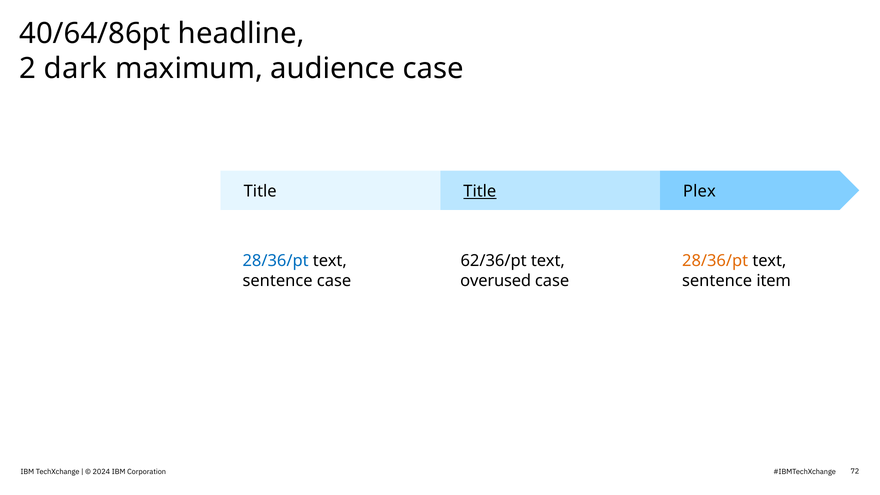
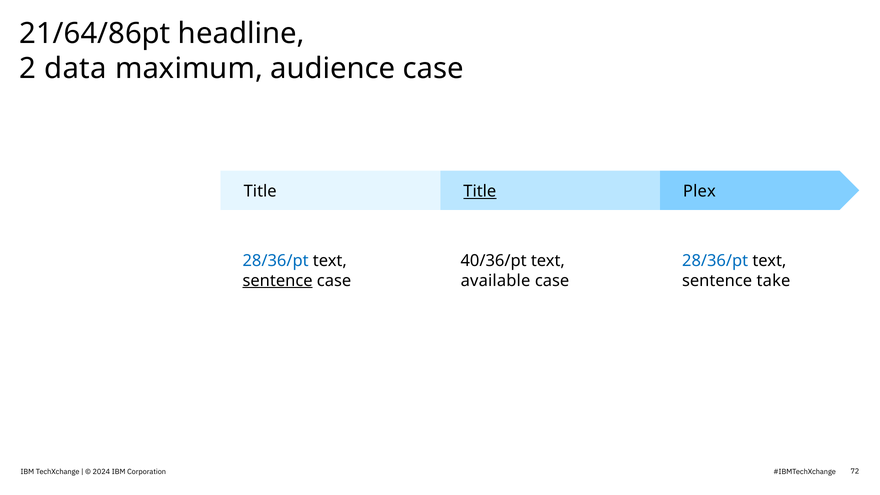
40/64/86pt: 40/64/86pt -> 21/64/86pt (95, 34)
dark: dark -> data (76, 69)
62/36/pt: 62/36/pt -> 40/36/pt (494, 261)
28/36/pt colour: orange -> blue (715, 261)
sentence underline: none -> present (278, 281)
overused: overused -> available (496, 281)
item: item -> take (774, 281)
